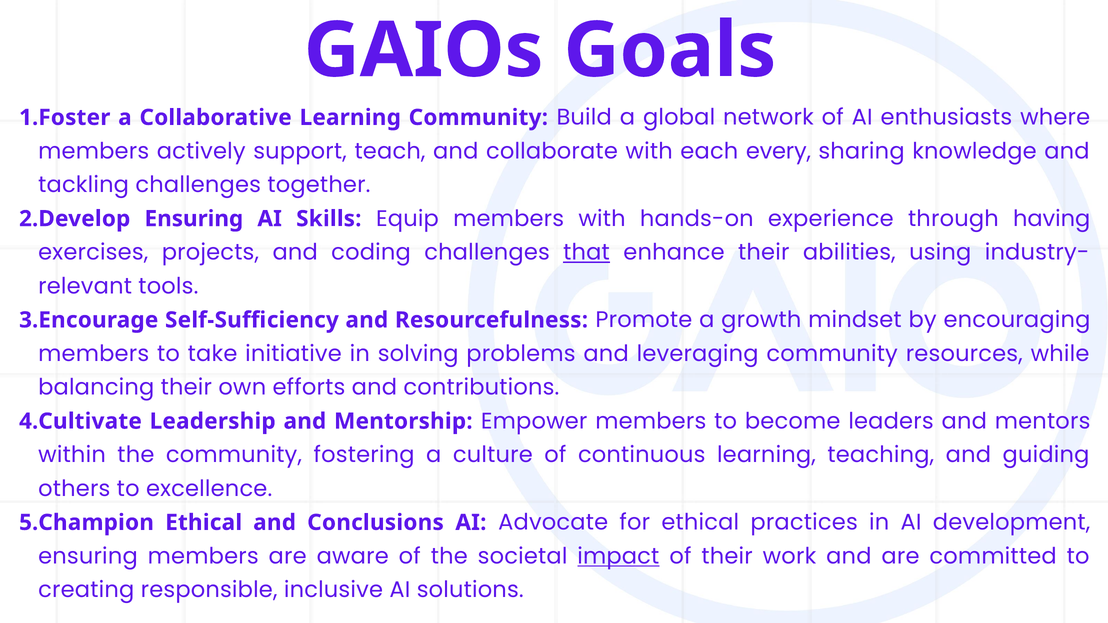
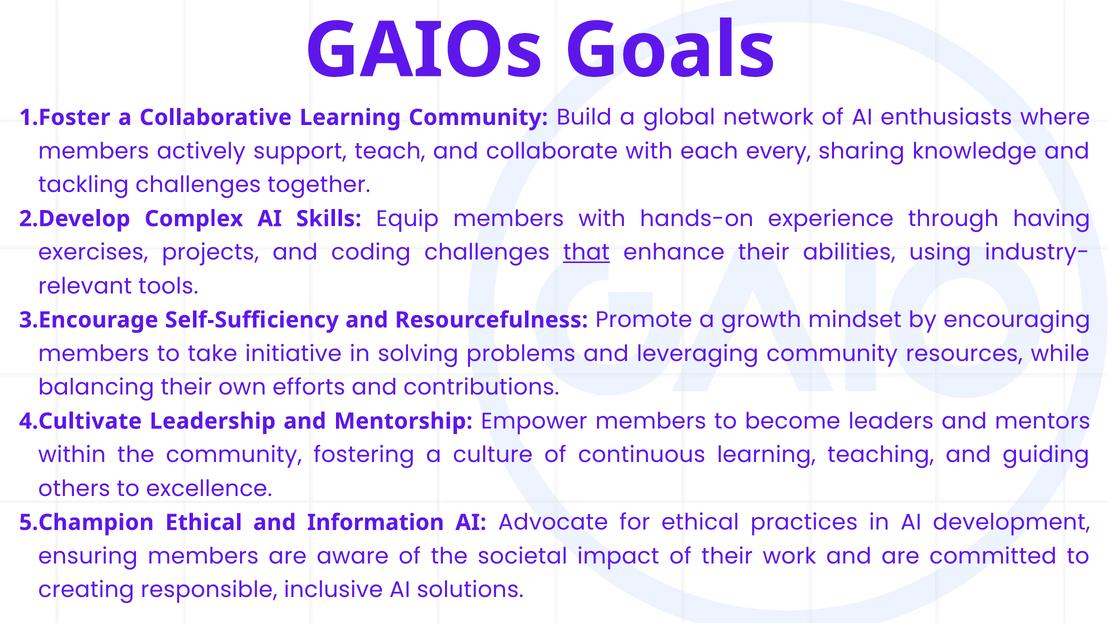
Ensuring: Ensuring -> Complex (194, 219)
Conclusions: Conclusions -> Information (376, 523)
impact underline: present -> none (618, 556)
